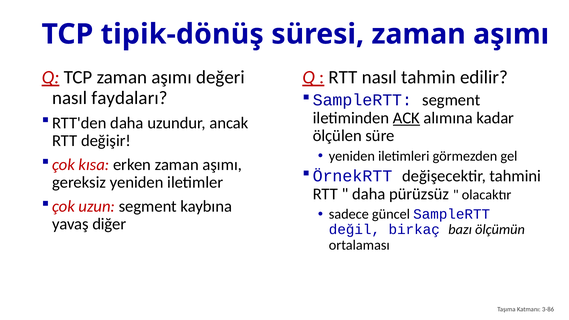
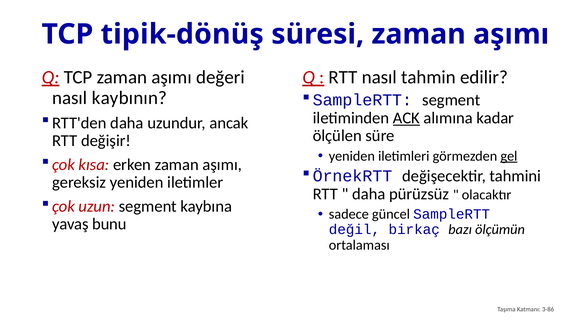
faydaları: faydaları -> kaybının (129, 98)
gel underline: none -> present (509, 156)
diğer: diğer -> bunu (109, 224)
